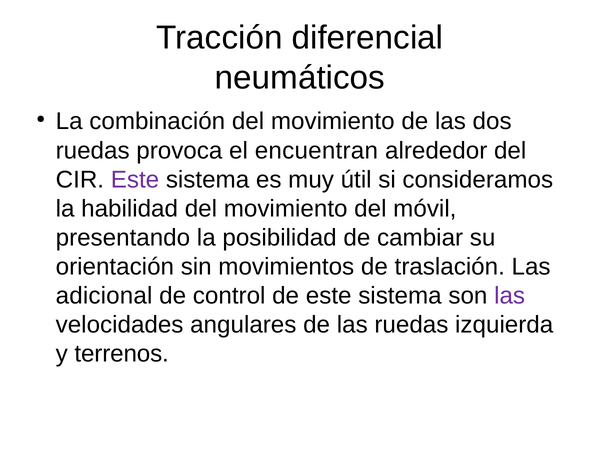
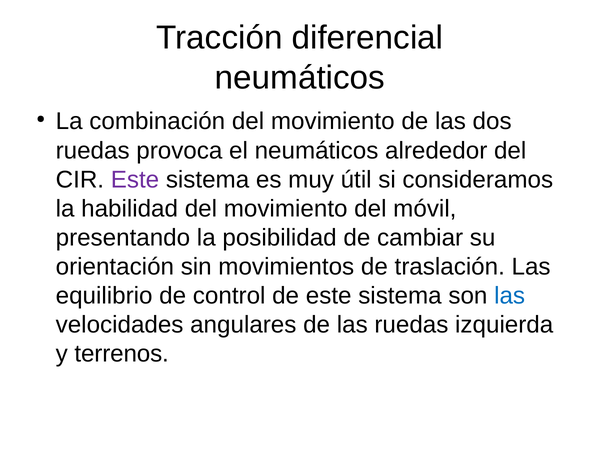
el encuentran: encuentran -> neumáticos (316, 151)
adicional: adicional -> equilibrio (104, 296)
las colour: purple -> blue (510, 296)
